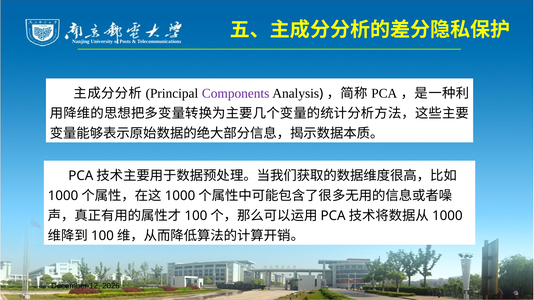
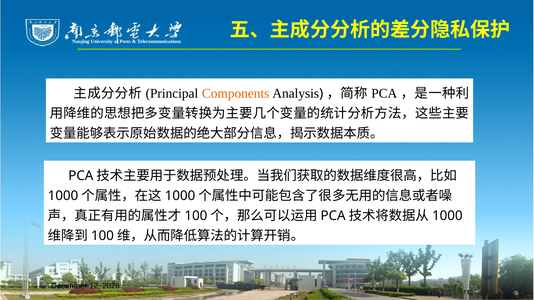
Components colour: purple -> orange (236, 93)
